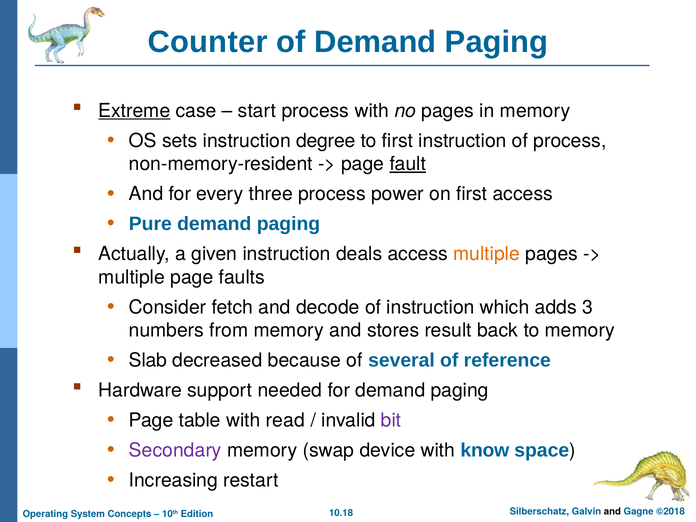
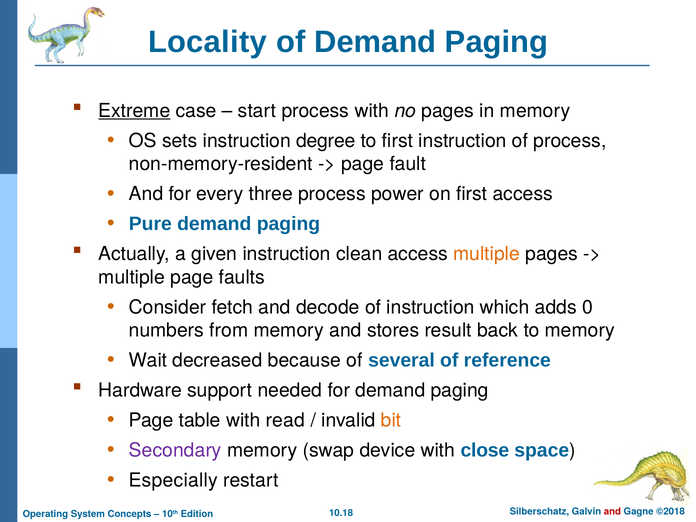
Counter: Counter -> Locality (208, 42)
fault underline: present -> none (408, 164)
deals: deals -> clean (359, 254)
3: 3 -> 0 (588, 307)
Slab: Slab -> Wait (148, 360)
bit colour: purple -> orange (391, 420)
know: know -> close (485, 450)
Increasing: Increasing -> Especially (173, 480)
and colour: black -> red (612, 511)
